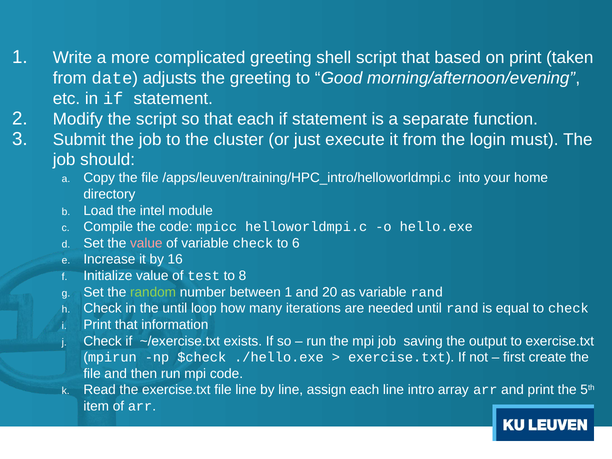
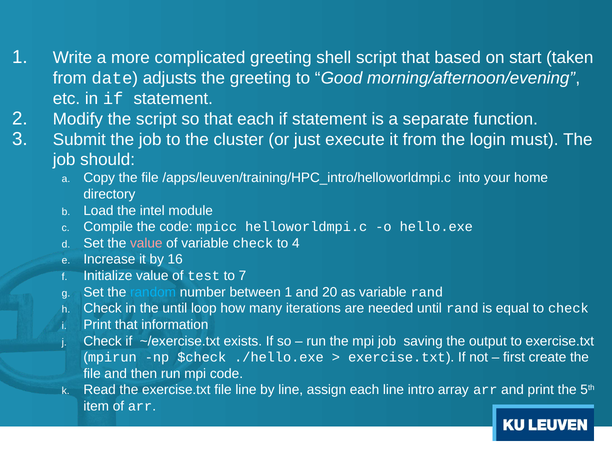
on print: print -> start (525, 58)
6: 6 -> 4 (296, 243)
8: 8 -> 7 (242, 276)
random colour: light green -> light blue (153, 292)
